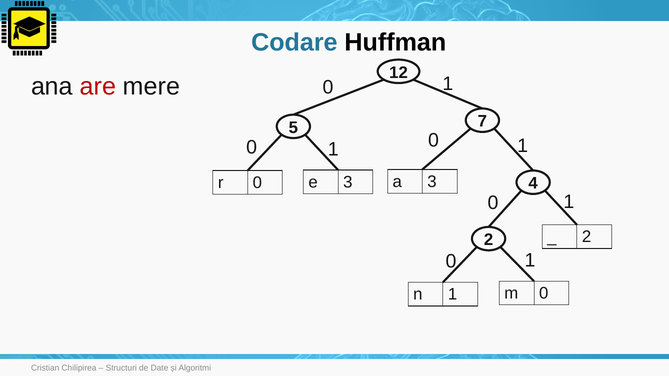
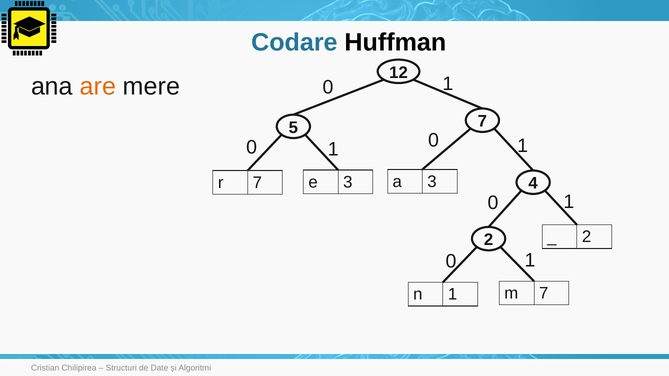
are colour: red -> orange (98, 86)
r 0: 0 -> 7 (257, 183)
m 0: 0 -> 7 (544, 294)
